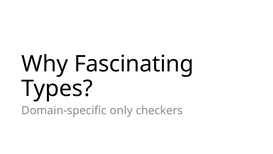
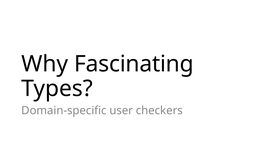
only: only -> user (121, 110)
